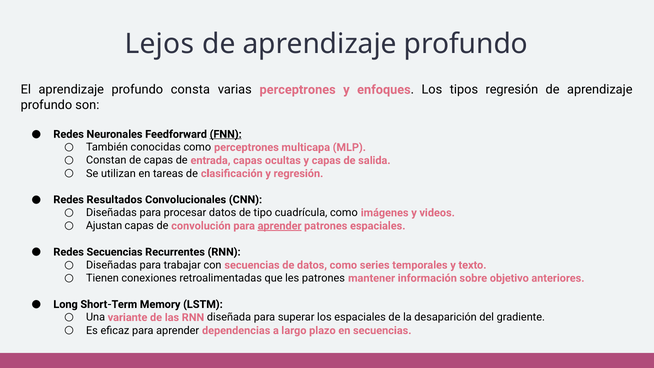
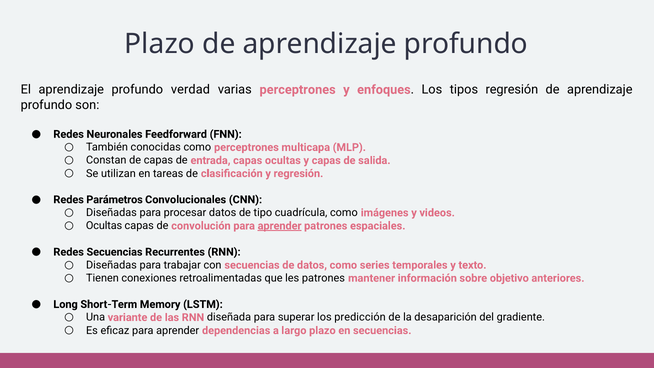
Lejos: Lejos -> Plazo (160, 44)
consta: consta -> verdad (190, 90)
FNN underline: present -> none (226, 134)
Resultados: Resultados -> Parámetros (115, 200)
Ajustan: Ajustan -> Ocultas (104, 226)
los espaciales: espaciales -> predicción (360, 317)
